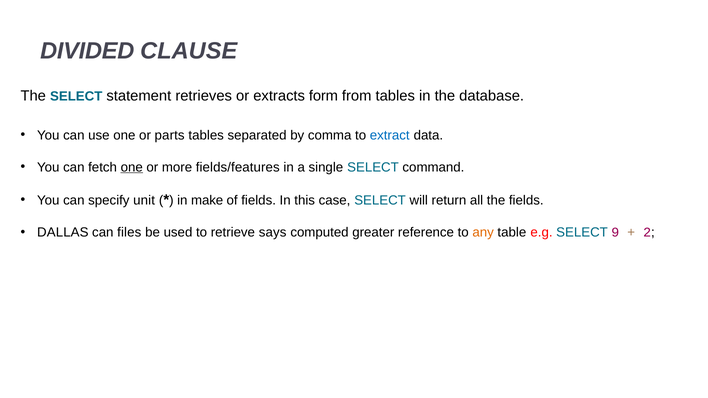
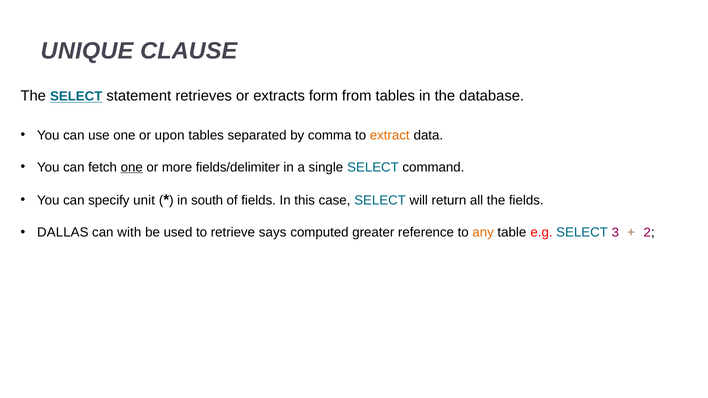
DIVIDED: DIVIDED -> UNIQUE (87, 51)
SELECT underline: none -> present (76, 97)
parts: parts -> upon (170, 135)
extract colour: blue -> orange (390, 135)
fields/features: fields/features -> fields/delimiter (238, 167)
make: make -> south (207, 201)
files: files -> with (129, 233)
9: 9 -> 3 (615, 233)
